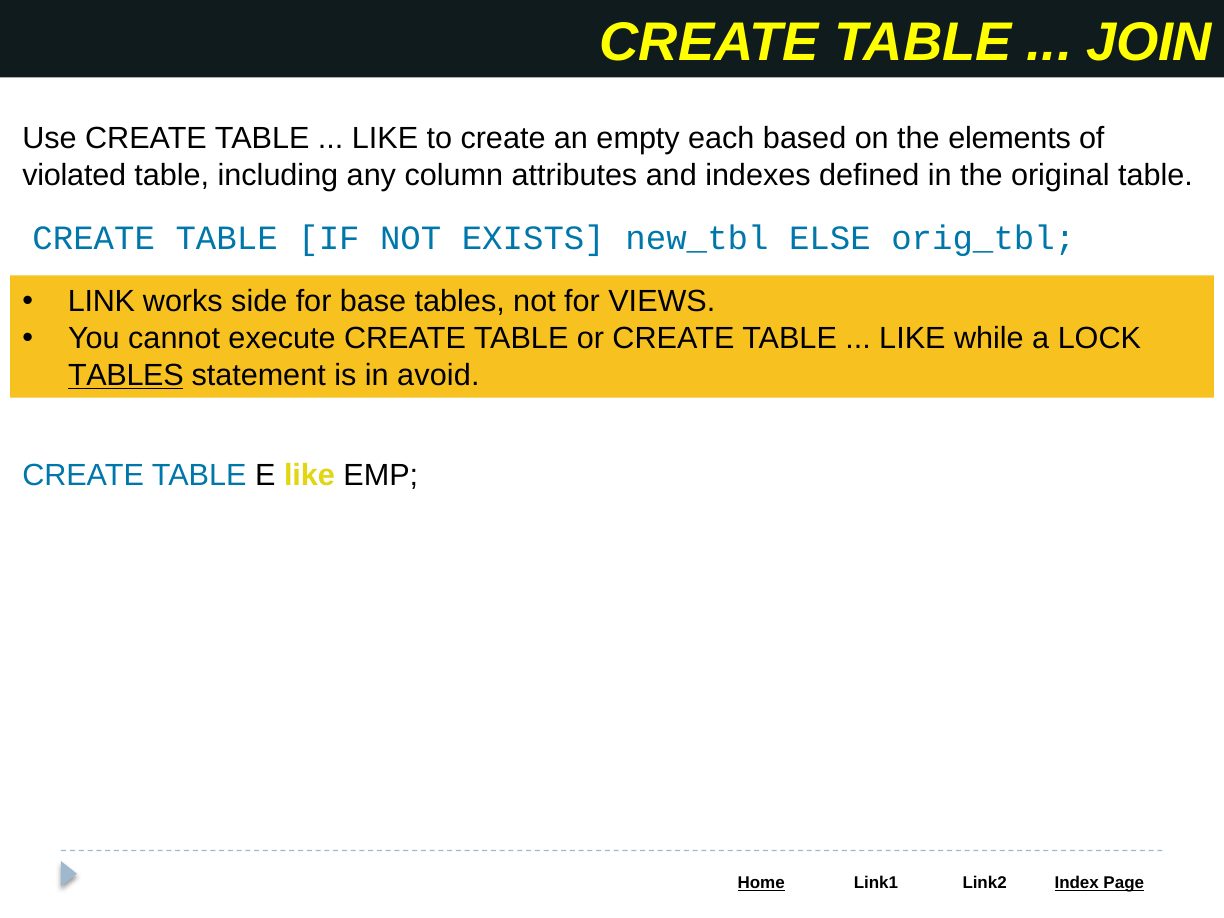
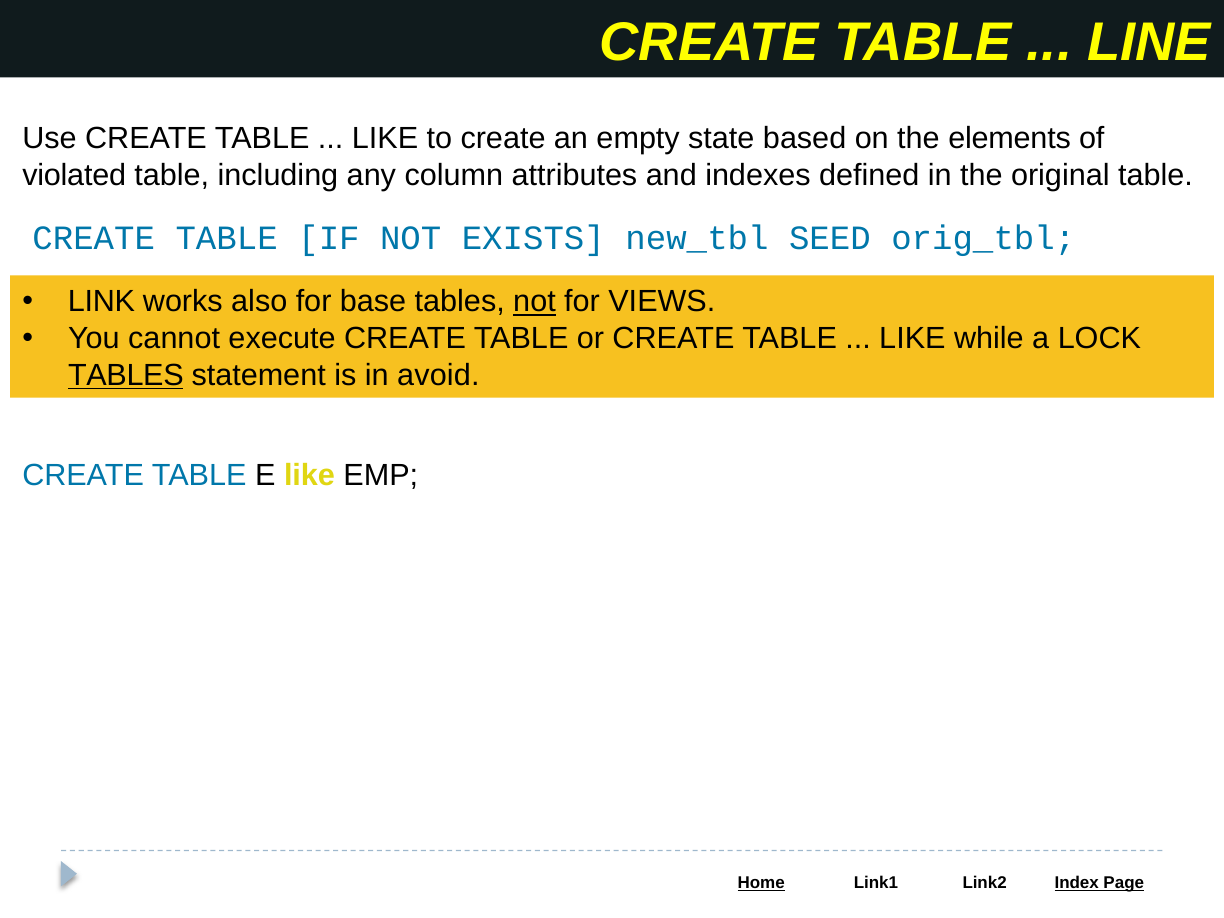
JOIN: JOIN -> LINE (1149, 42)
each: each -> state (721, 139)
ELSE: ELSE -> SEED (830, 238)
side: side -> also (259, 302)
not underline: none -> present (534, 302)
